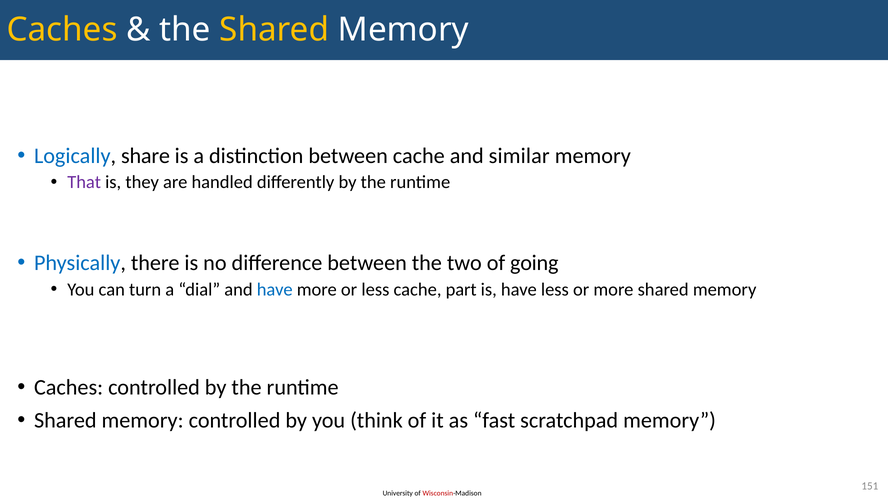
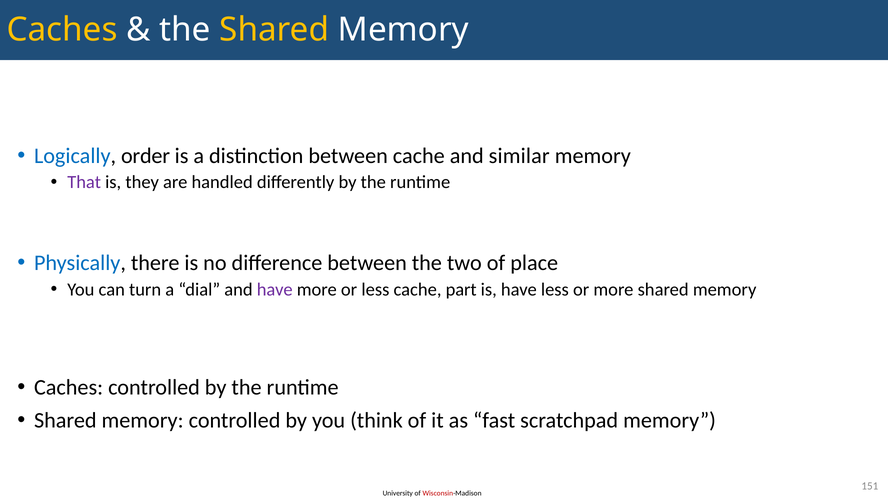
share: share -> order (146, 156)
going: going -> place (534, 263)
have colour: blue -> purple (275, 289)
